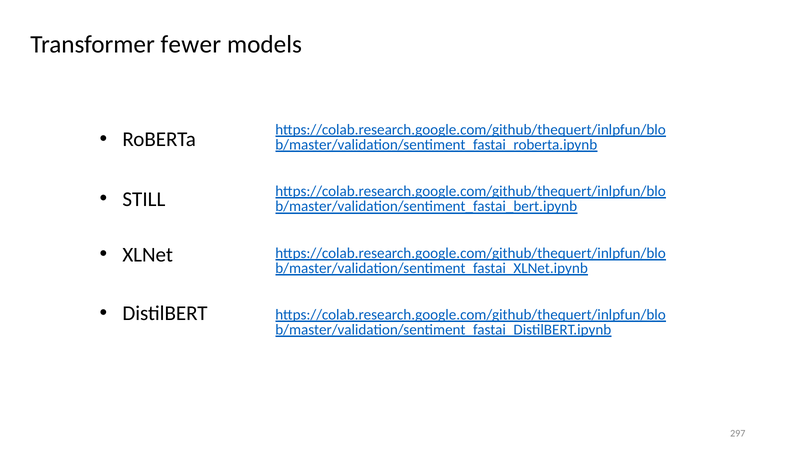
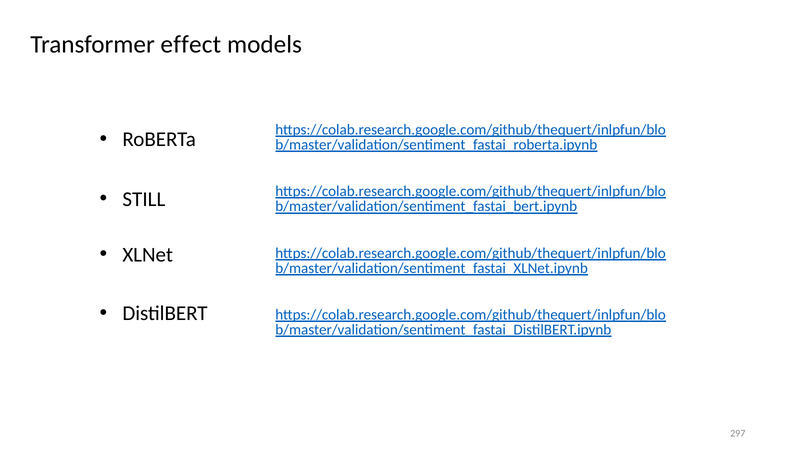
fewer: fewer -> effect (191, 44)
